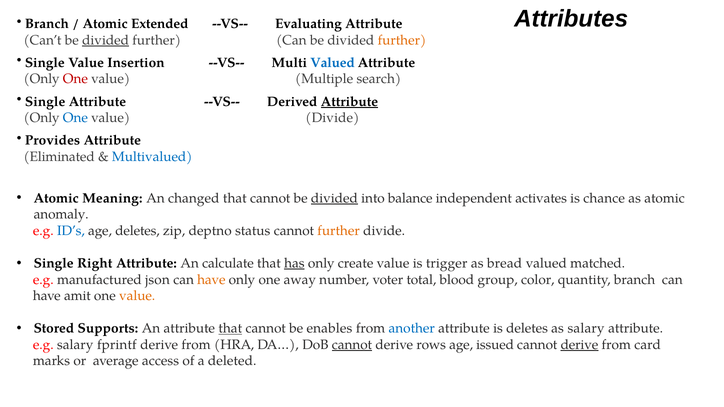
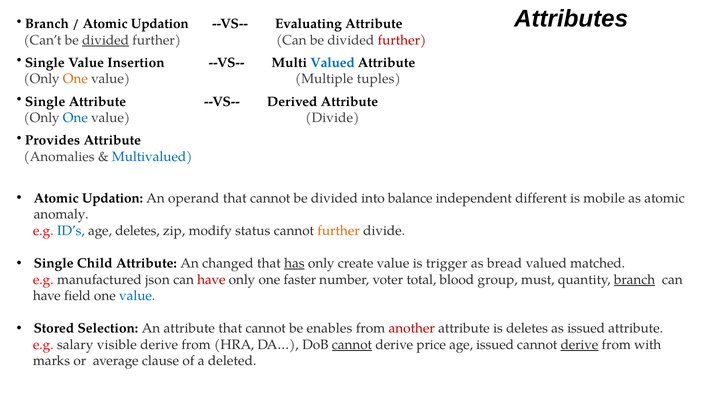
Extended: Extended -> Updation (160, 24)
further colour: orange -> red (402, 40)
One colour: red -> orange (75, 79)
search: search -> tuples (379, 79)
Attribute underline: present -> none (349, 102)
Eliminated: Eliminated -> Anomalies (59, 157)
Meaning: Meaning -> Updation (112, 198)
changed: changed -> operand (194, 198)
divided underline: present -> none (334, 198)
activates: activates -> different (541, 198)
chance: chance -> mobile (604, 198)
deptno: deptno -> modify (210, 231)
Right: Right -> Child (95, 263)
calculate: calculate -> changed (228, 263)
have colour: orange -> red (211, 280)
away: away -> faster (300, 280)
color: color -> must (538, 280)
branch underline: none -> present (635, 280)
amit: amit -> field (77, 296)
value colour: orange -> blue (137, 296)
Supports: Supports -> Selection (108, 329)
that underline: present -> none (230, 329)
another colour: blue -> red (412, 329)
as salary: salary -> issued (586, 329)
fprintf: fprintf -> visible (117, 345)
rows: rows -> price (431, 345)
card: card -> with (648, 345)
access: access -> clause (161, 361)
